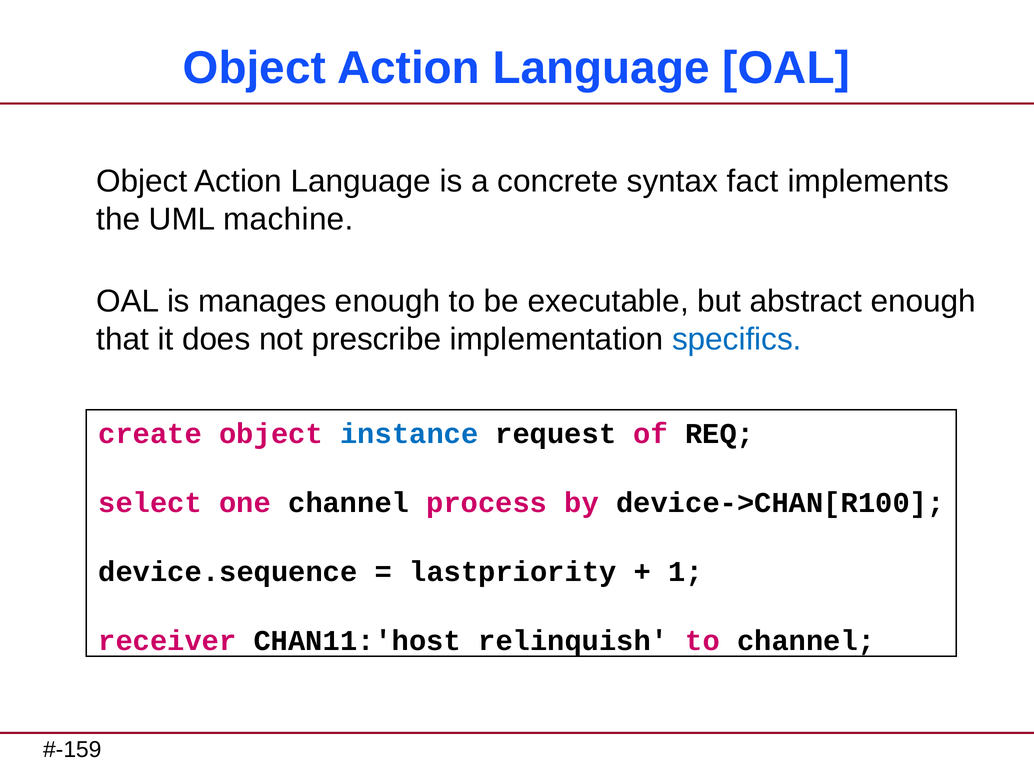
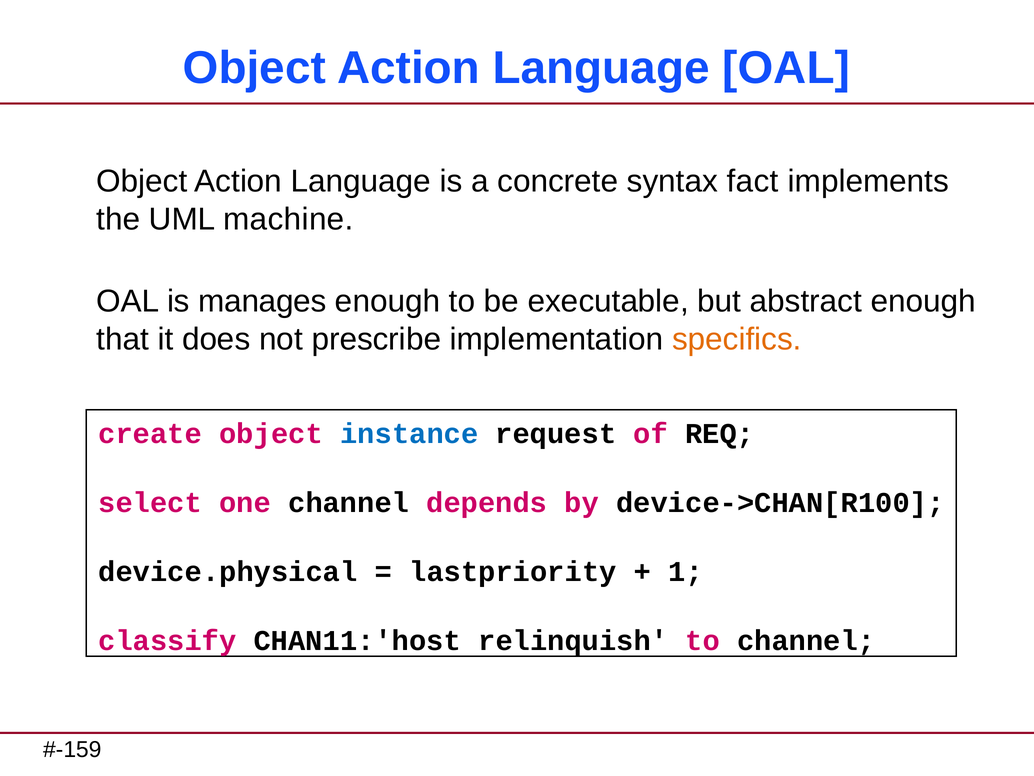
specifics colour: blue -> orange (737, 339)
process: process -> depends (487, 503)
device.sequence: device.sequence -> device.physical (228, 572)
receiver: receiver -> classify (167, 641)
